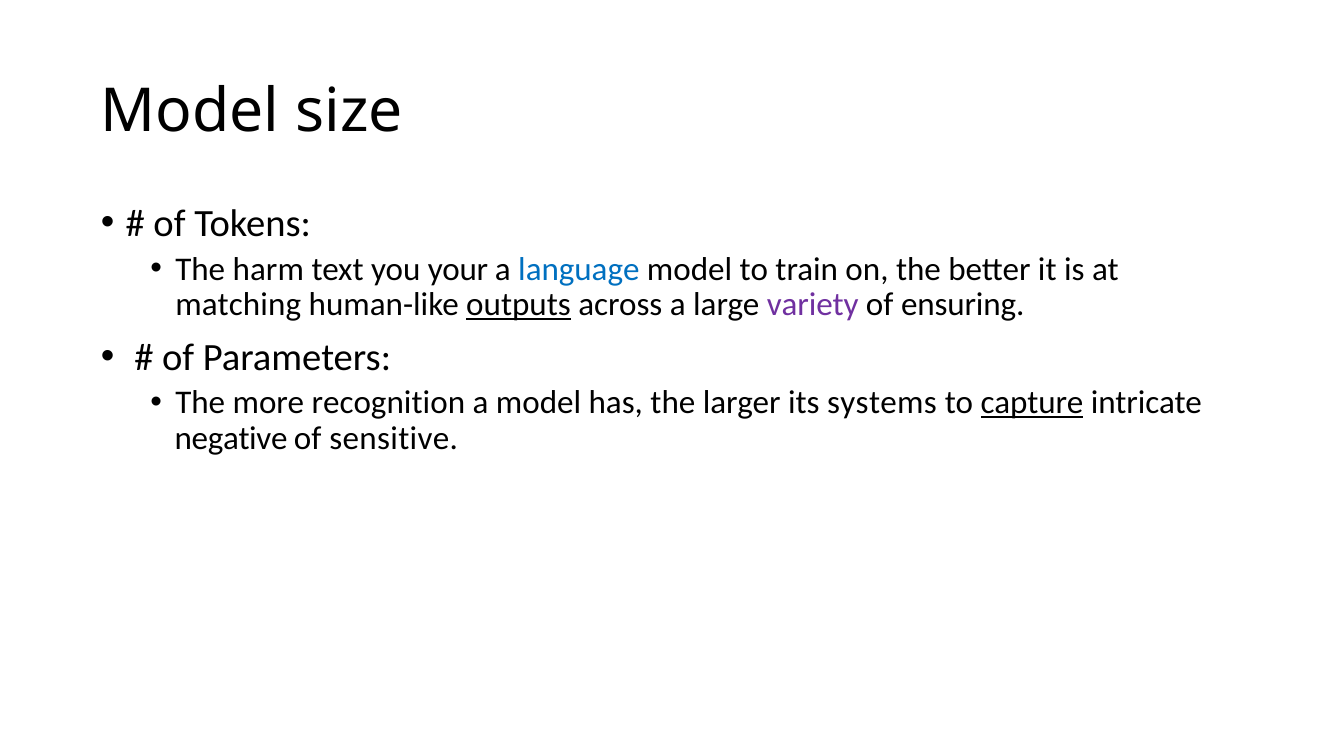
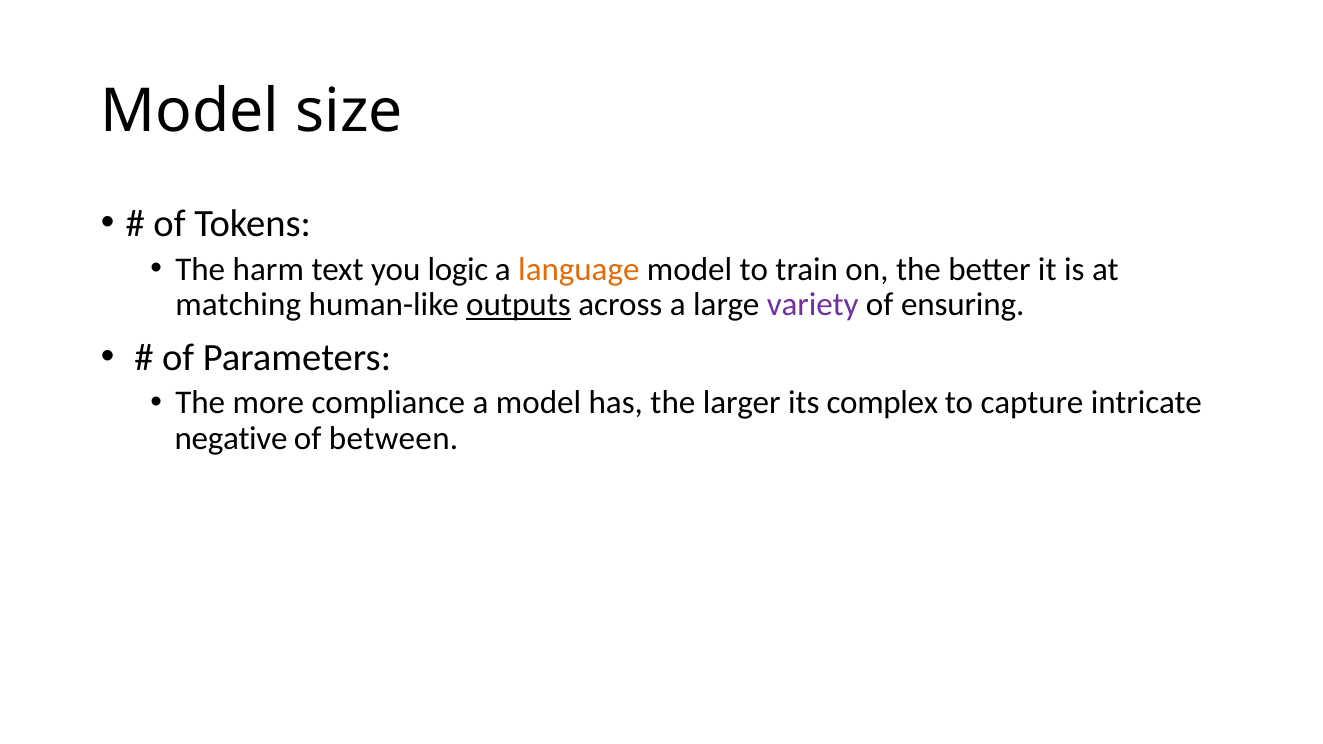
your: your -> logic (458, 269)
language colour: blue -> orange (579, 269)
recognition: recognition -> compliance (388, 403)
systems: systems -> complex (882, 403)
capture underline: present -> none (1032, 403)
sensitive: sensitive -> between (394, 439)
